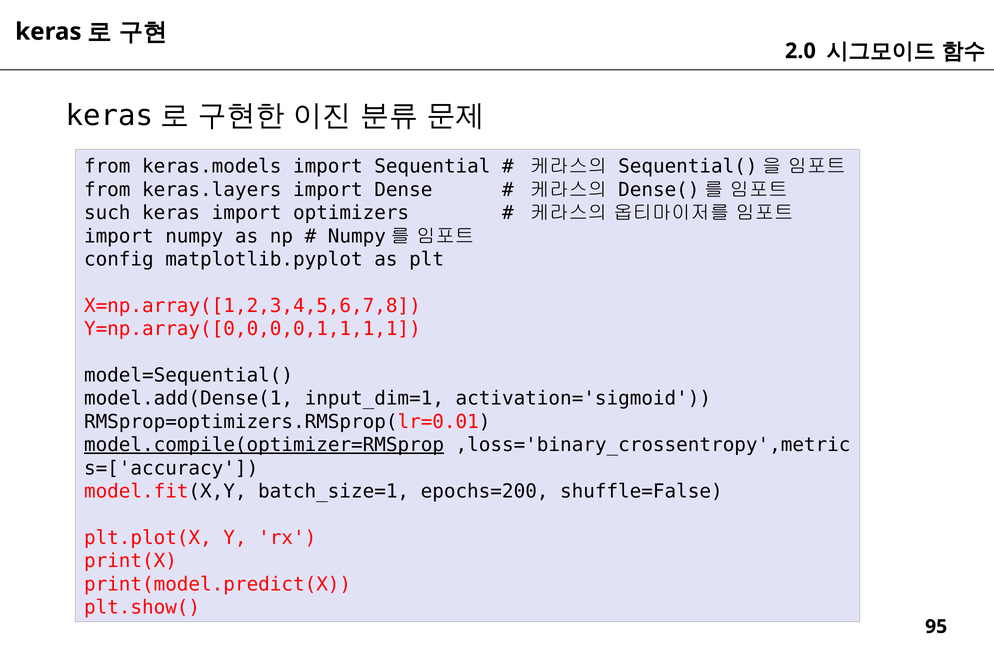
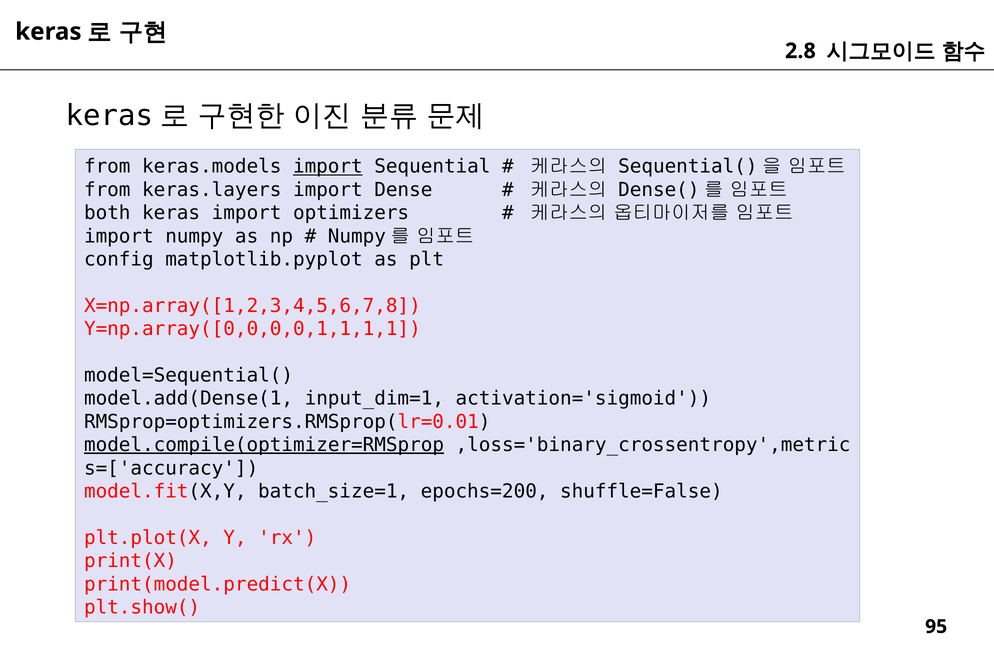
2.0: 2.0 -> 2.8 (800, 51)
import underline: none -> present (328, 166)
such: such -> both (107, 213)
